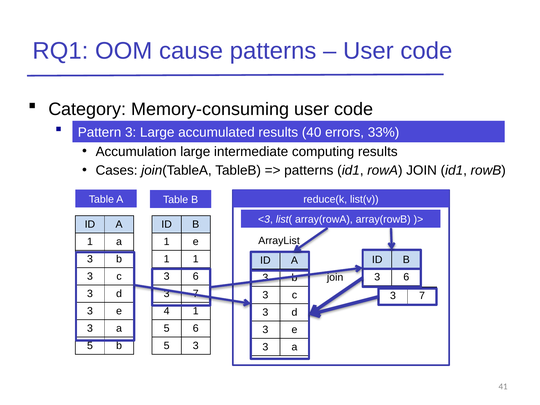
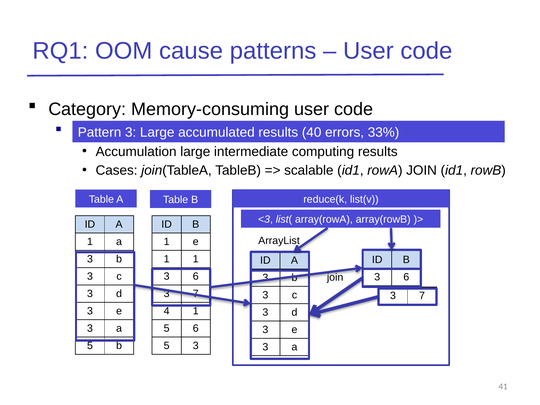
patterns: patterns -> scalable (309, 170)
